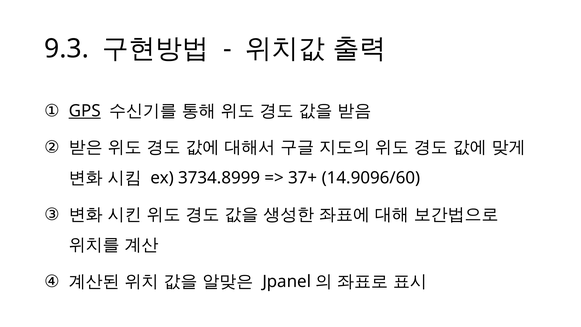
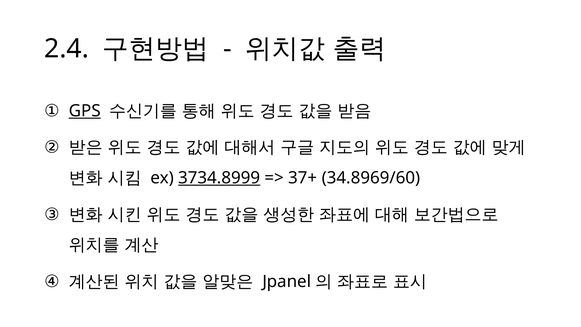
9.3: 9.3 -> 2.4 (67, 49)
3734.8999 underline: none -> present (219, 178)
14.9096/60: 14.9096/60 -> 34.8969/60 (371, 178)
